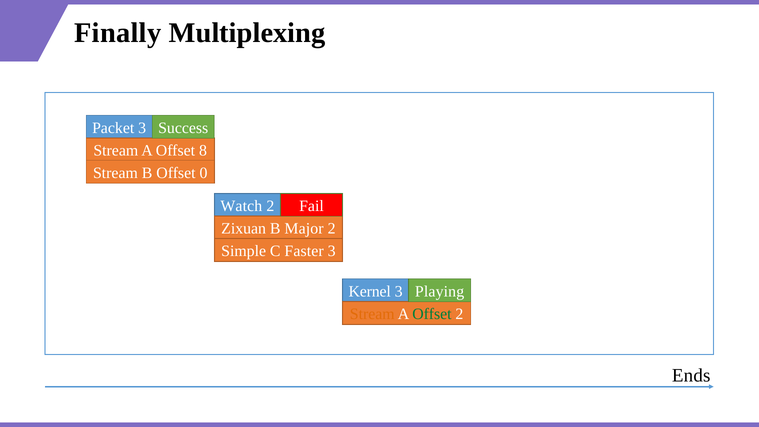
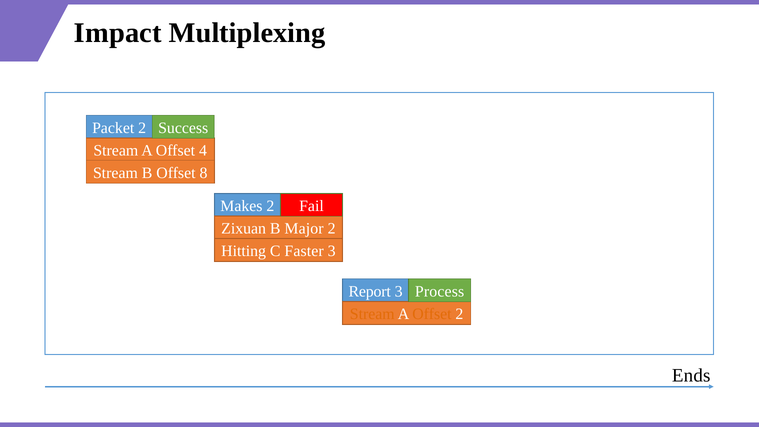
Finally: Finally -> Impact (118, 33)
Packet 3: 3 -> 2 (142, 128)
8: 8 -> 4 (203, 151)
0: 0 -> 8 (203, 173)
Watch: Watch -> Makes (241, 206)
Simple: Simple -> Hitting (244, 251)
Kernel: Kernel -> Report (370, 291)
Playing: Playing -> Process (440, 291)
Offset colour: green -> orange (432, 314)
